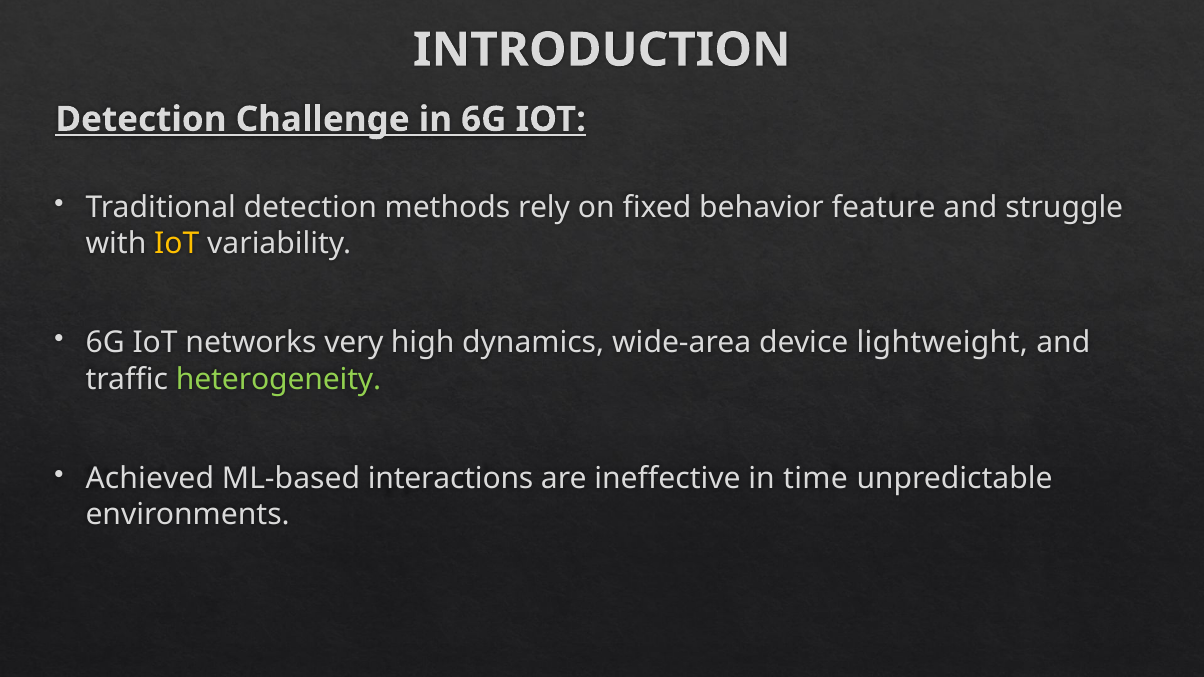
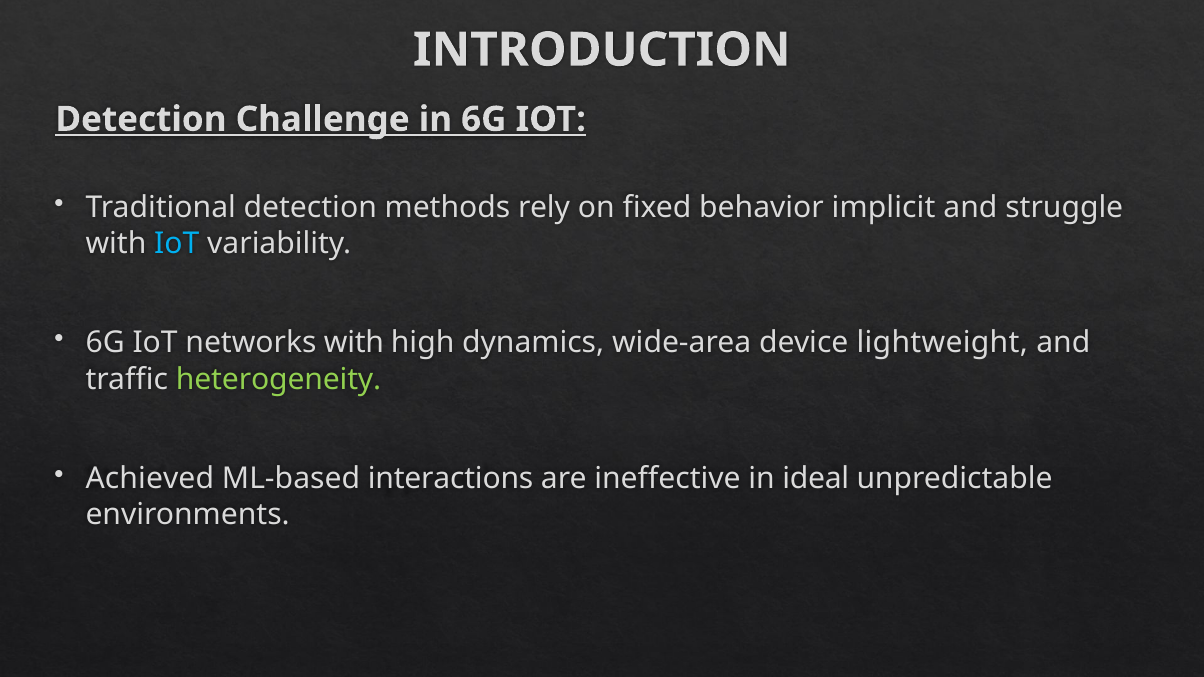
feature: feature -> implicit (884, 208)
IoT colour: yellow -> light blue (177, 244)
networks very: very -> with (354, 343)
time: time -> ideal (816, 479)
